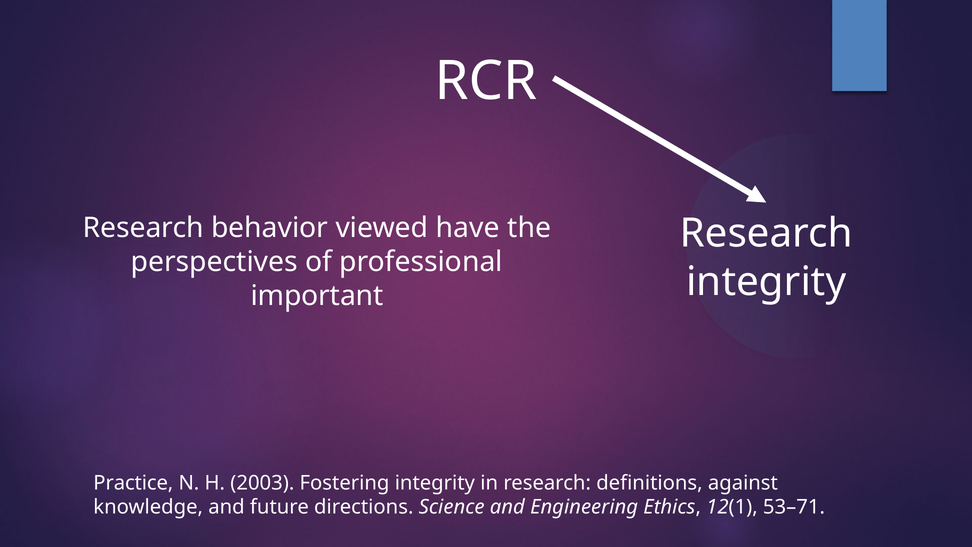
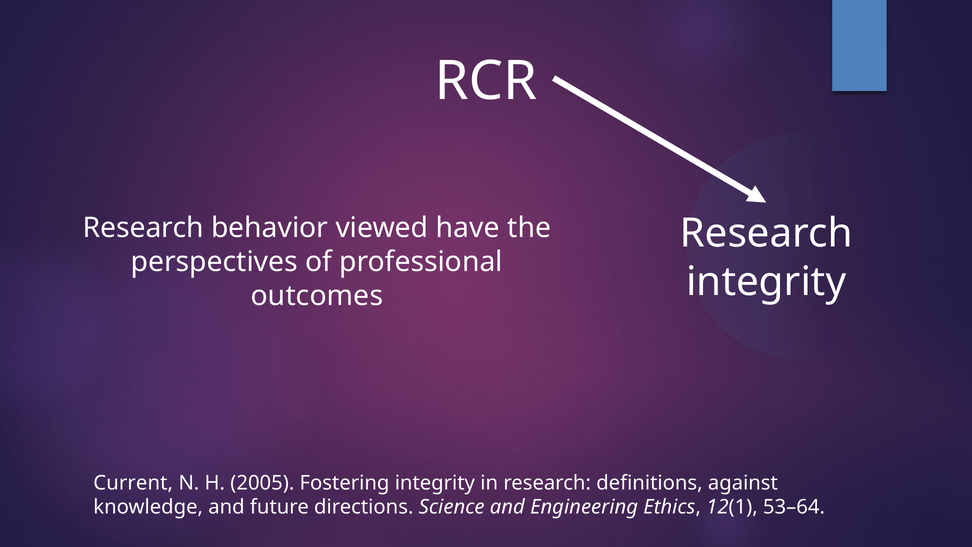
important: important -> outcomes (317, 296)
Practice: Practice -> Current (133, 483)
2003: 2003 -> 2005 (262, 483)
53–71: 53–71 -> 53–64 (794, 507)
